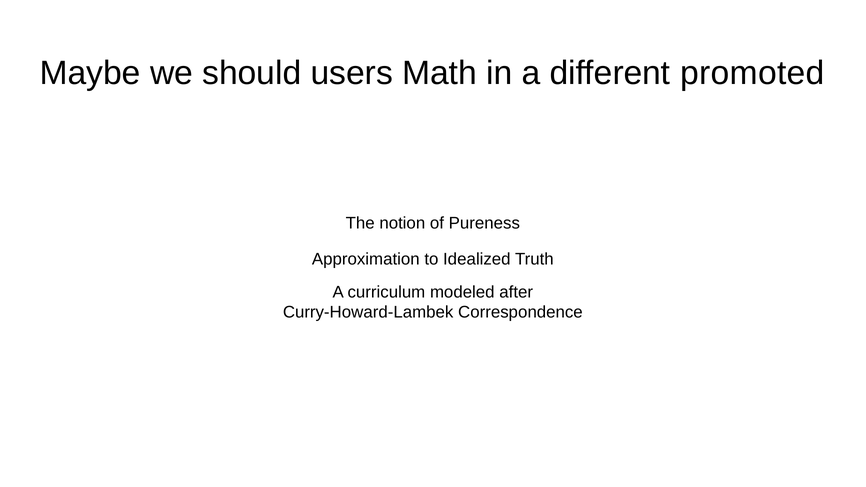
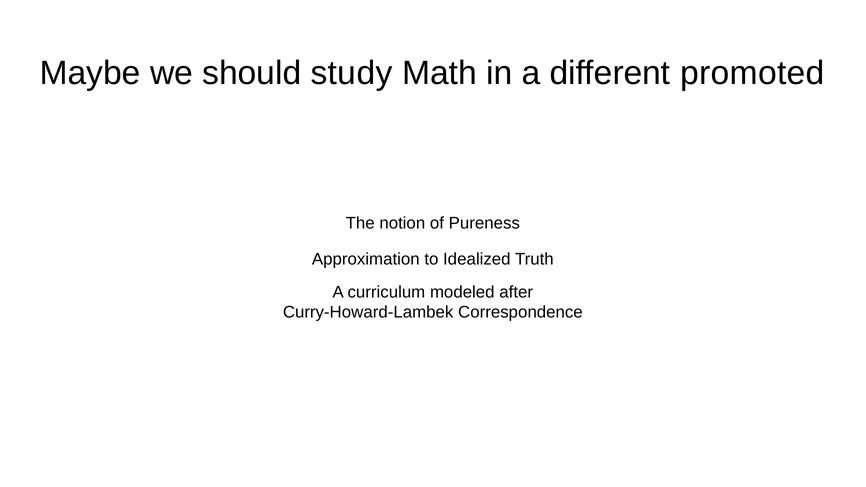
users: users -> study (352, 73)
